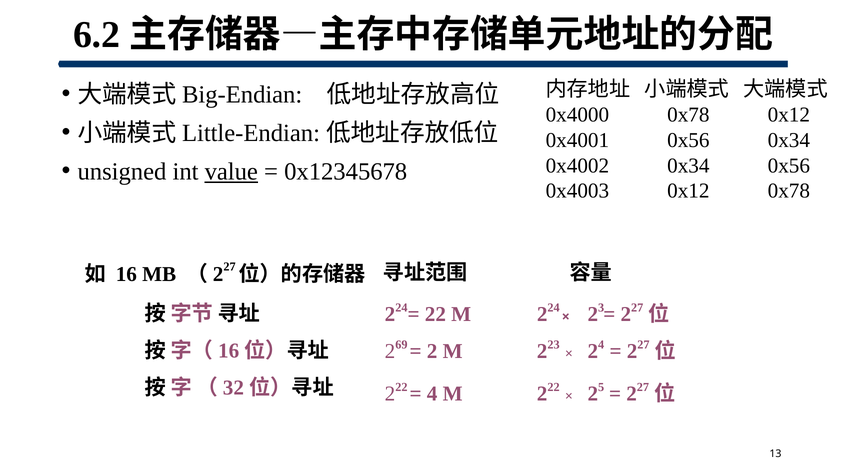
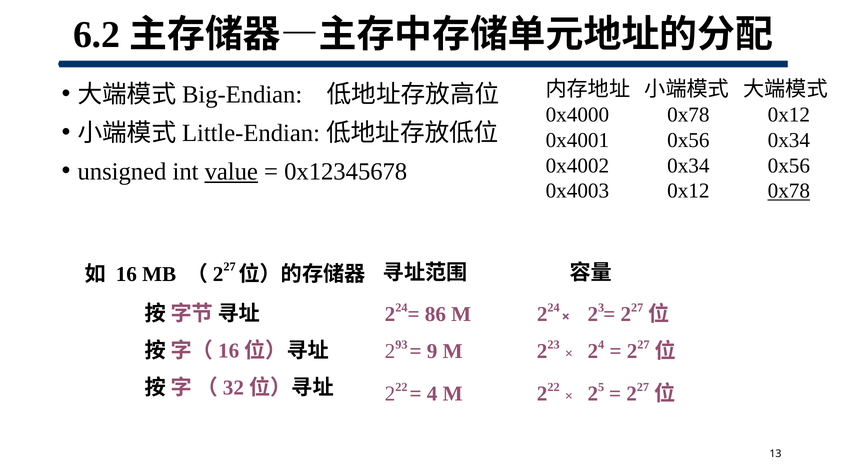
0x78 underline: none -> present (789, 191)
22: 22 -> 86 (435, 314)
69: 69 -> 93 (401, 345)
2: 2 -> 9 (432, 351)
